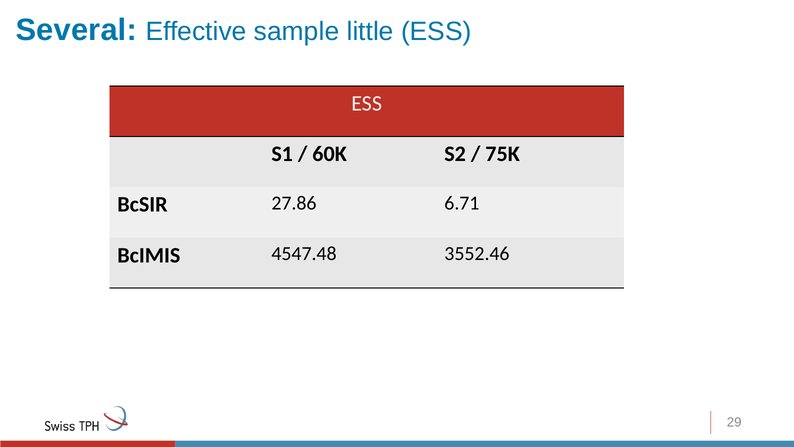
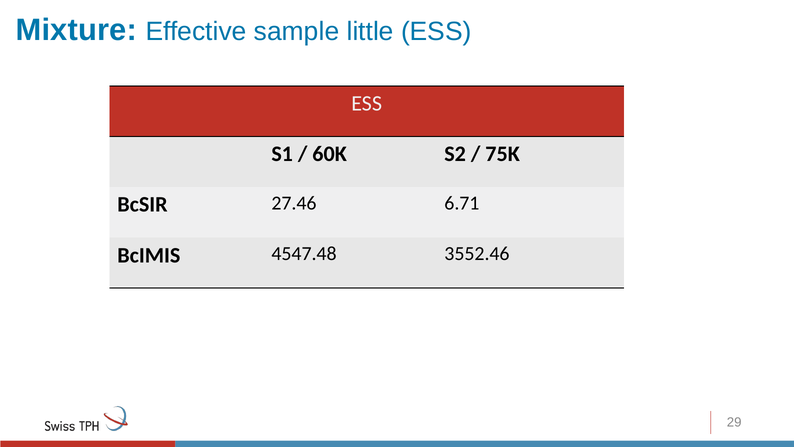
Several: Several -> Mixture (76, 30)
27.86: 27.86 -> 27.46 (294, 203)
